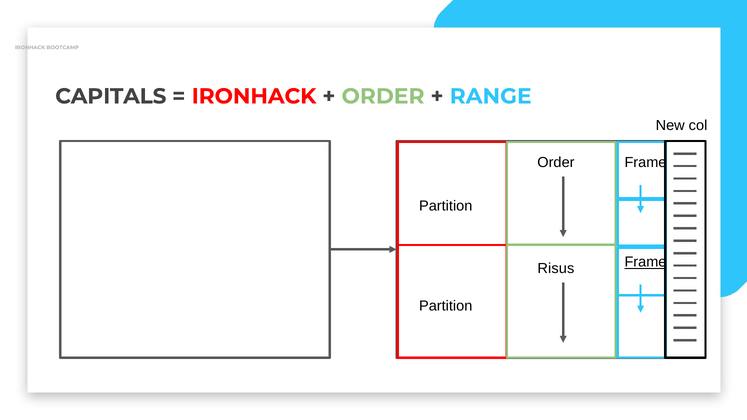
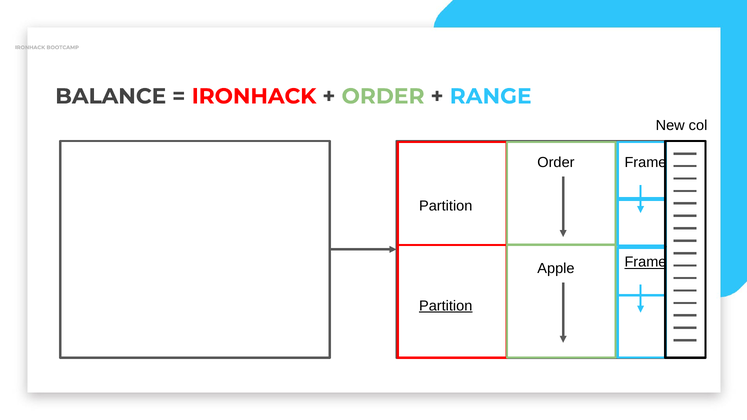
CAPITALS: CAPITALS -> BALANCE (111, 96)
Risus: Risus -> Apple (556, 269)
Partition underline: none -> present (446, 306)
